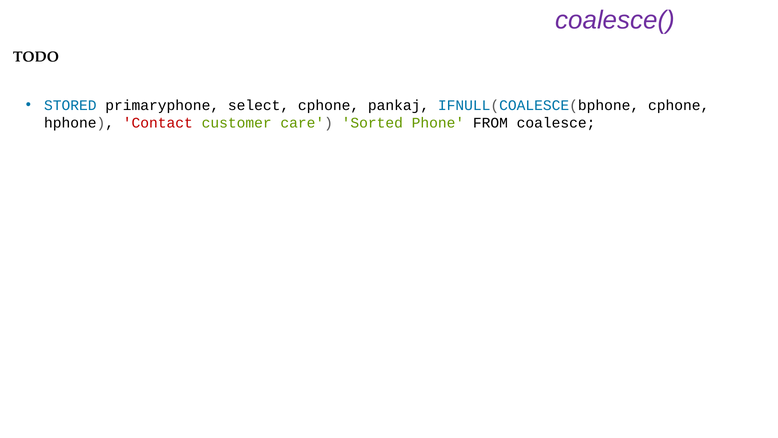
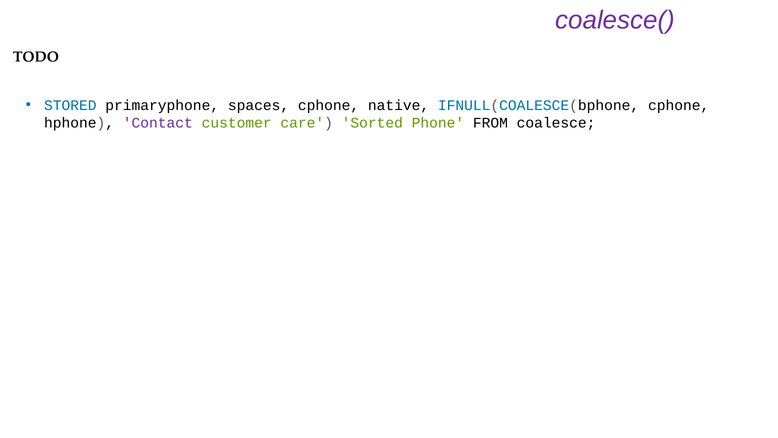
select: select -> spaces (259, 105)
pankaj: pankaj -> native (399, 105)
Contact colour: red -> purple (158, 123)
